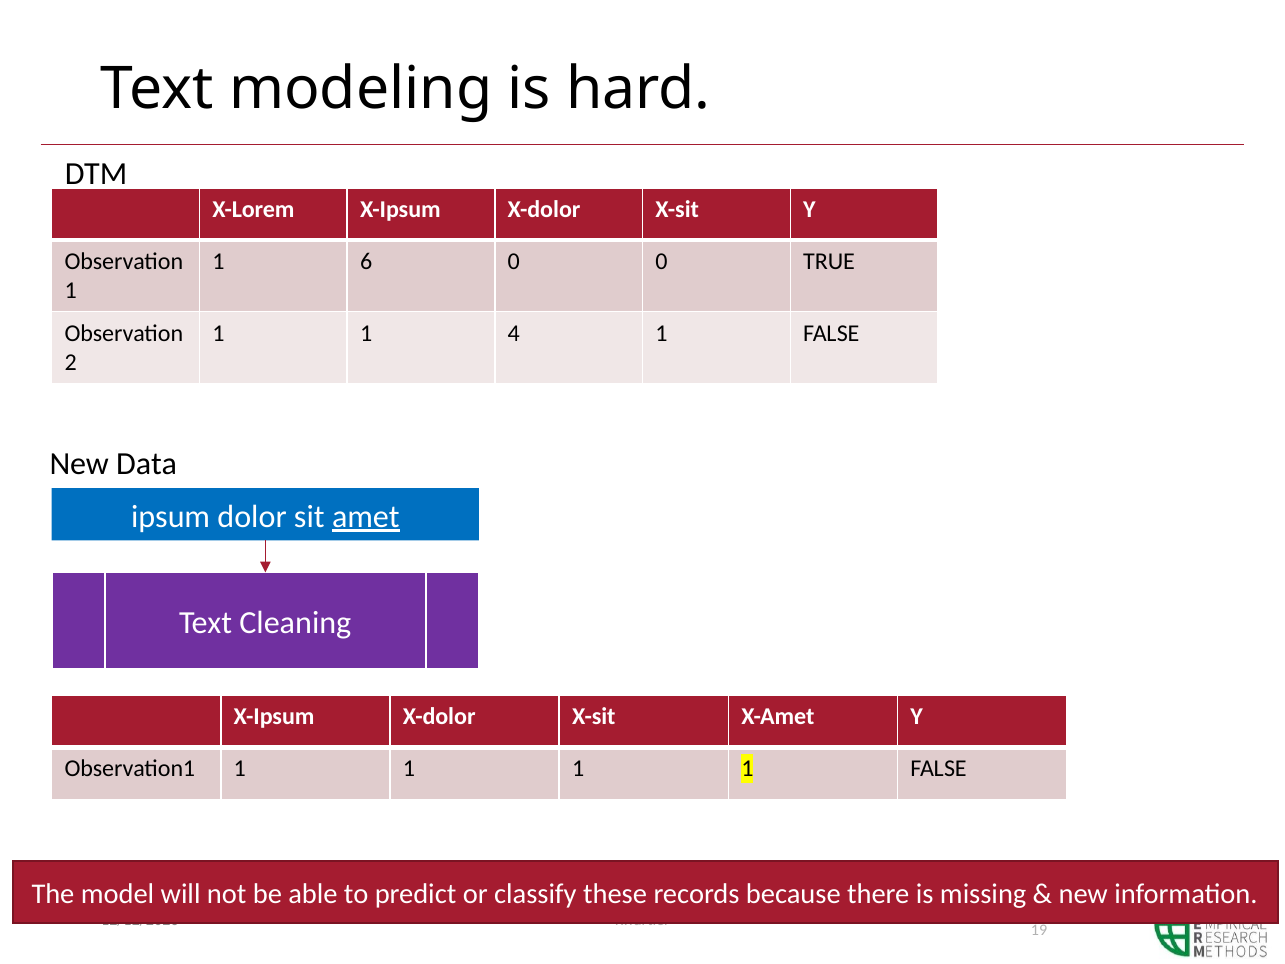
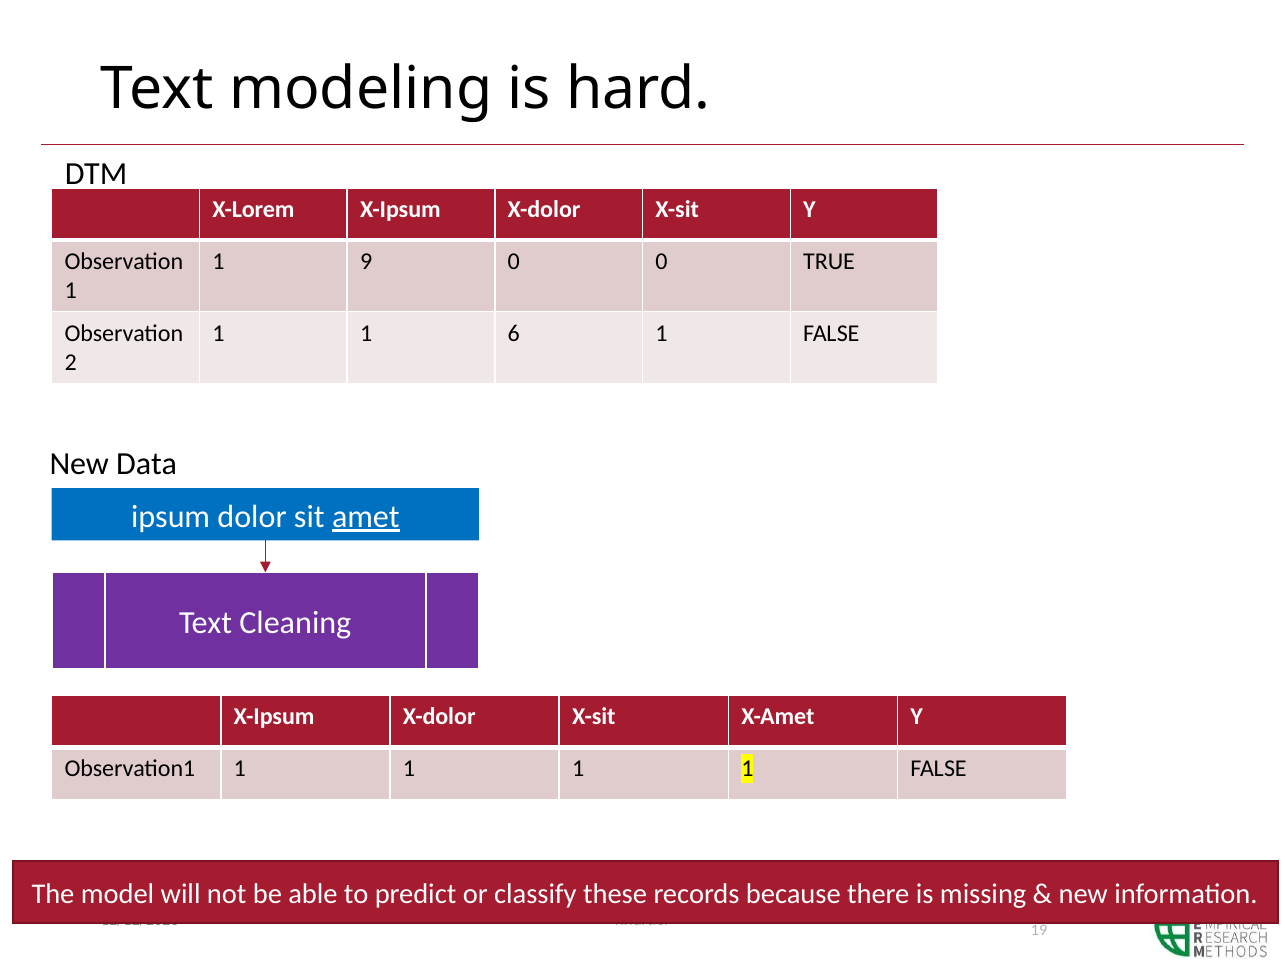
6: 6 -> 9 (366, 261)
4: 4 -> 6 (514, 333)
